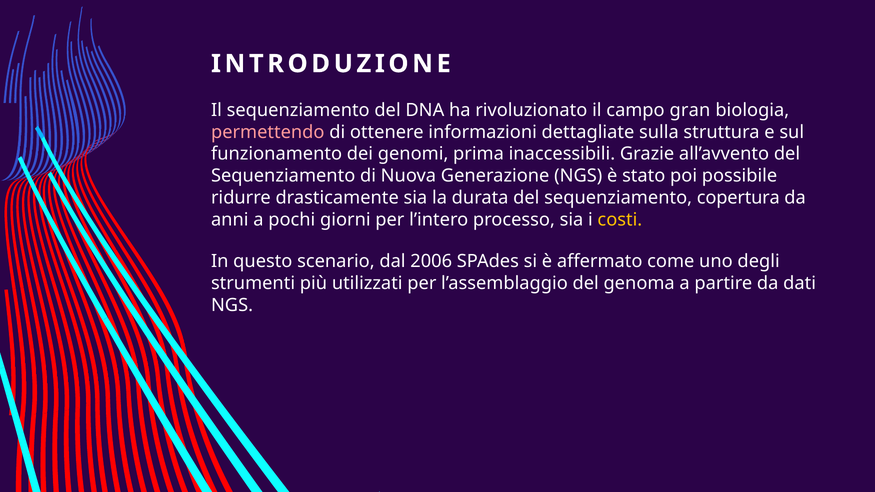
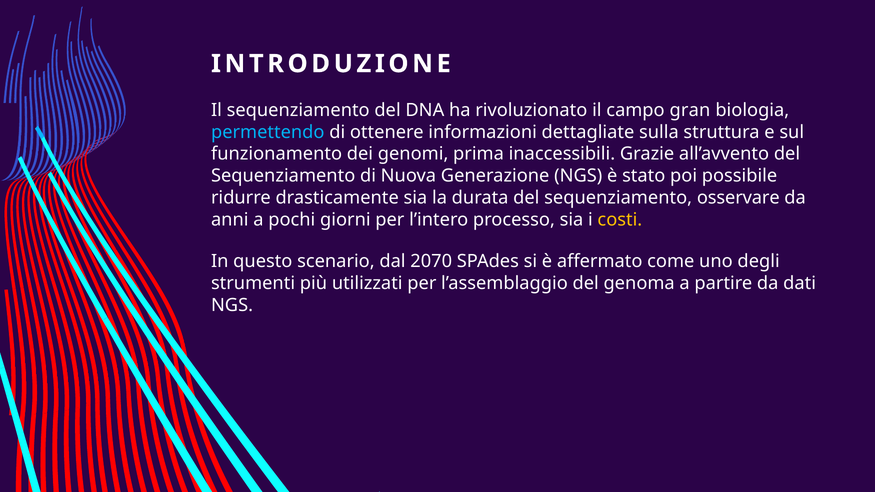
permettendo colour: pink -> light blue (268, 132)
copertura: copertura -> osservare (738, 198)
2006: 2006 -> 2070 (431, 262)
